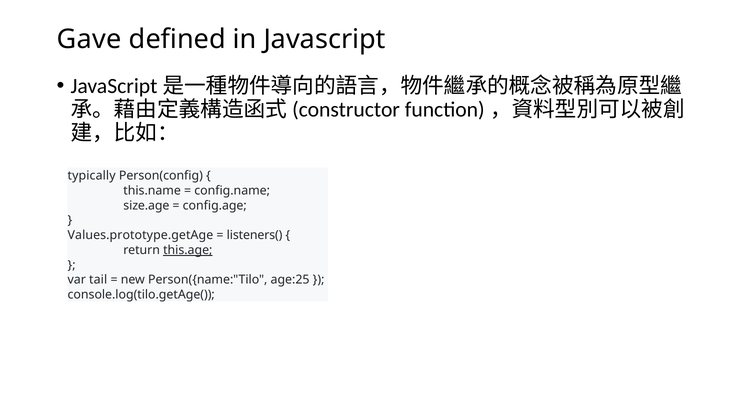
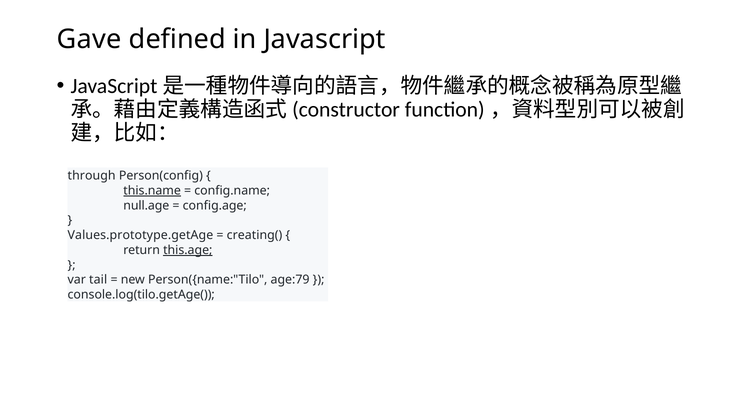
typically: typically -> through (92, 176)
this.name underline: none -> present (152, 191)
size.age: size.age -> null.age (146, 206)
listeners(: listeners( -> creating( (255, 235)
age:25: age:25 -> age:79 (290, 280)
